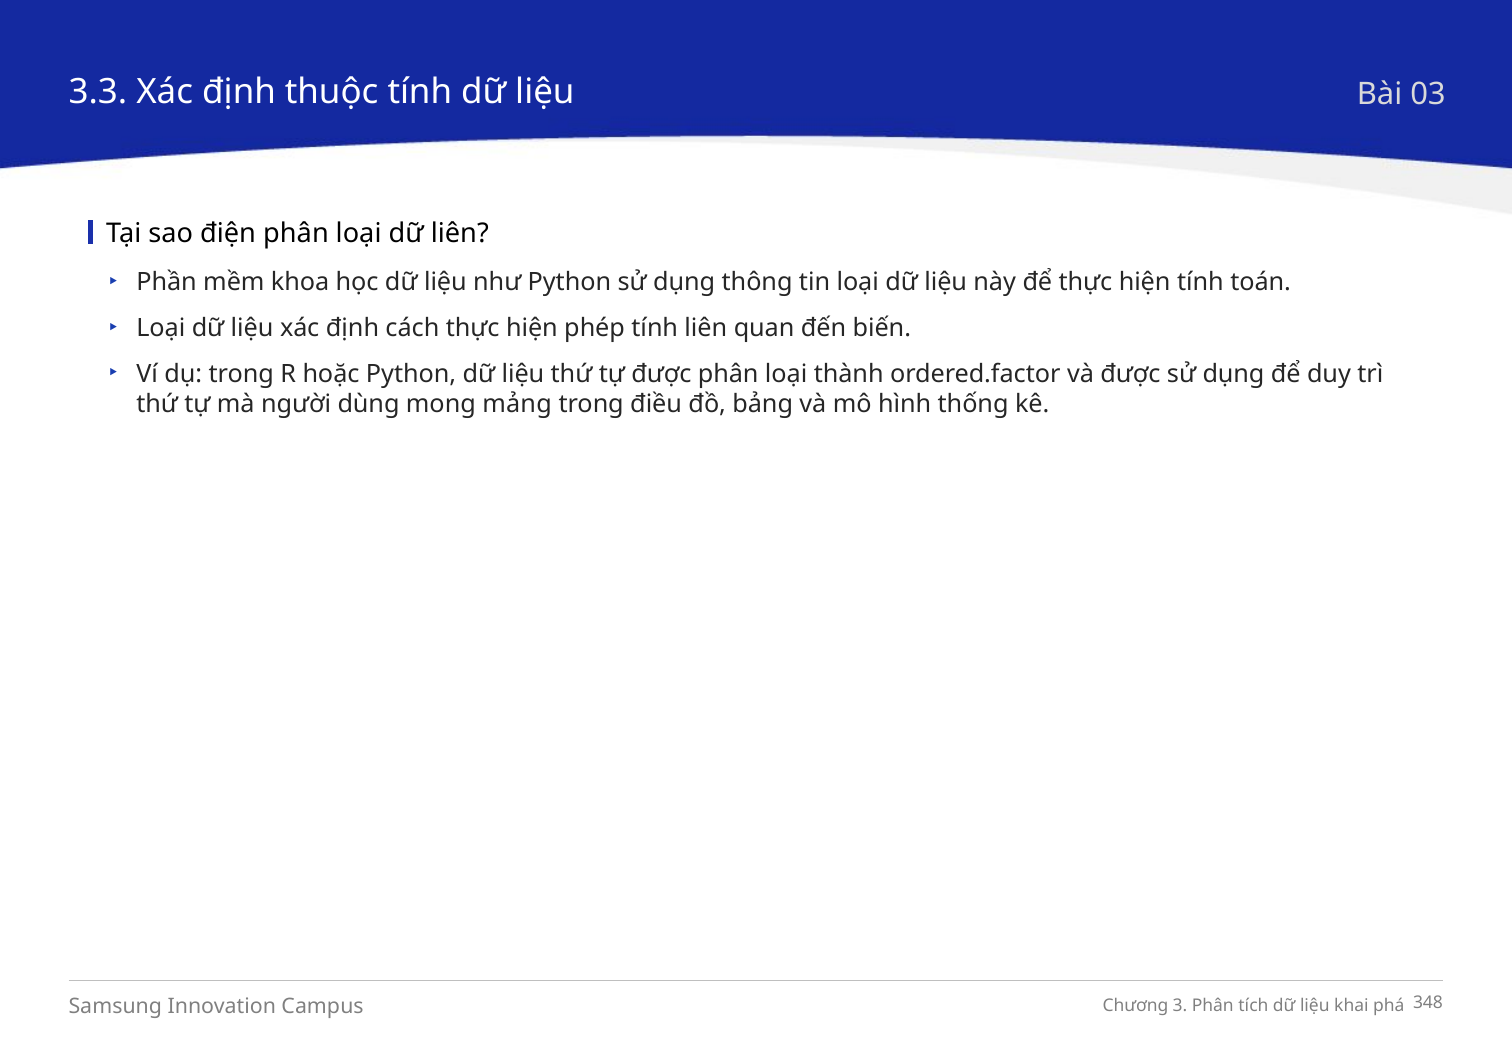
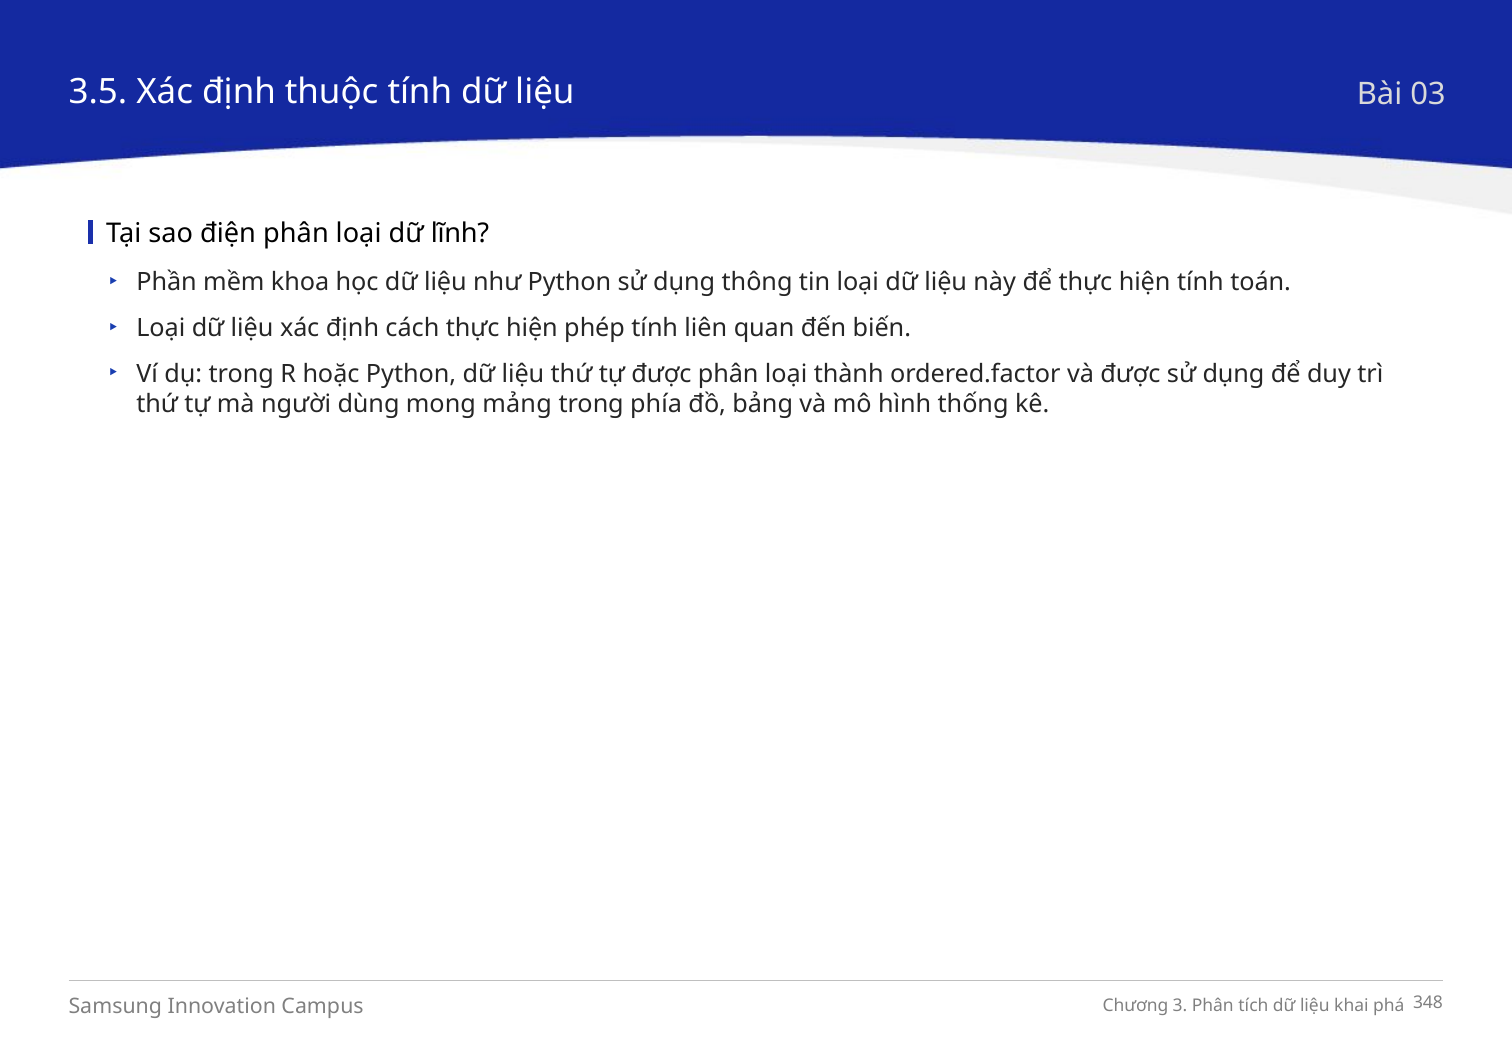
3.3: 3.3 -> 3.5 (98, 92)
dữ liên: liên -> lĩnh (460, 234)
điều: điều -> phía (656, 404)
